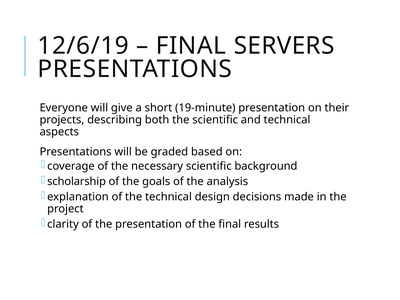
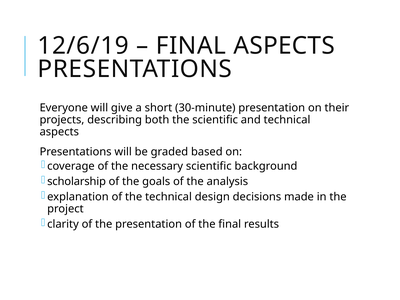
FINAL SERVERS: SERVERS -> ASPECTS (284, 46)
19-minute: 19-minute -> 30-minute (205, 108)
